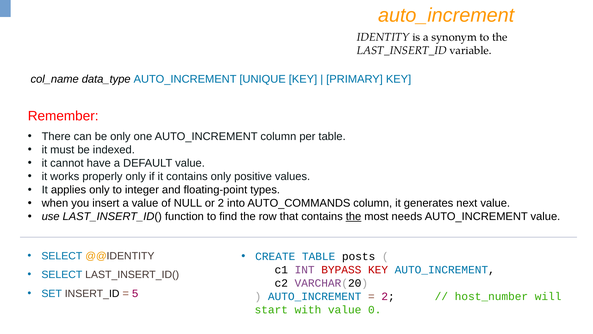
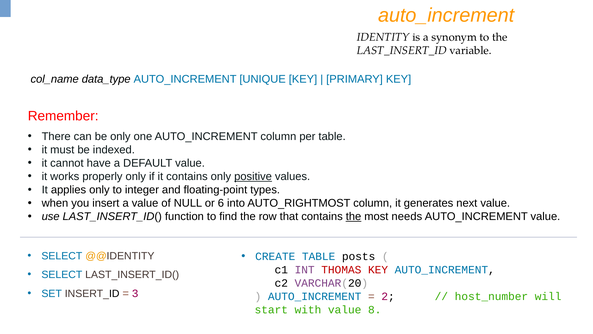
positive underline: none -> present (253, 176)
or 2: 2 -> 6 (221, 203)
AUTO_COMMANDS: AUTO_COMMANDS -> AUTO_RIGHTMOST (299, 203)
BYPASS: BYPASS -> THOMAS (341, 269)
5: 5 -> 3 (135, 293)
0: 0 -> 8 (375, 309)
